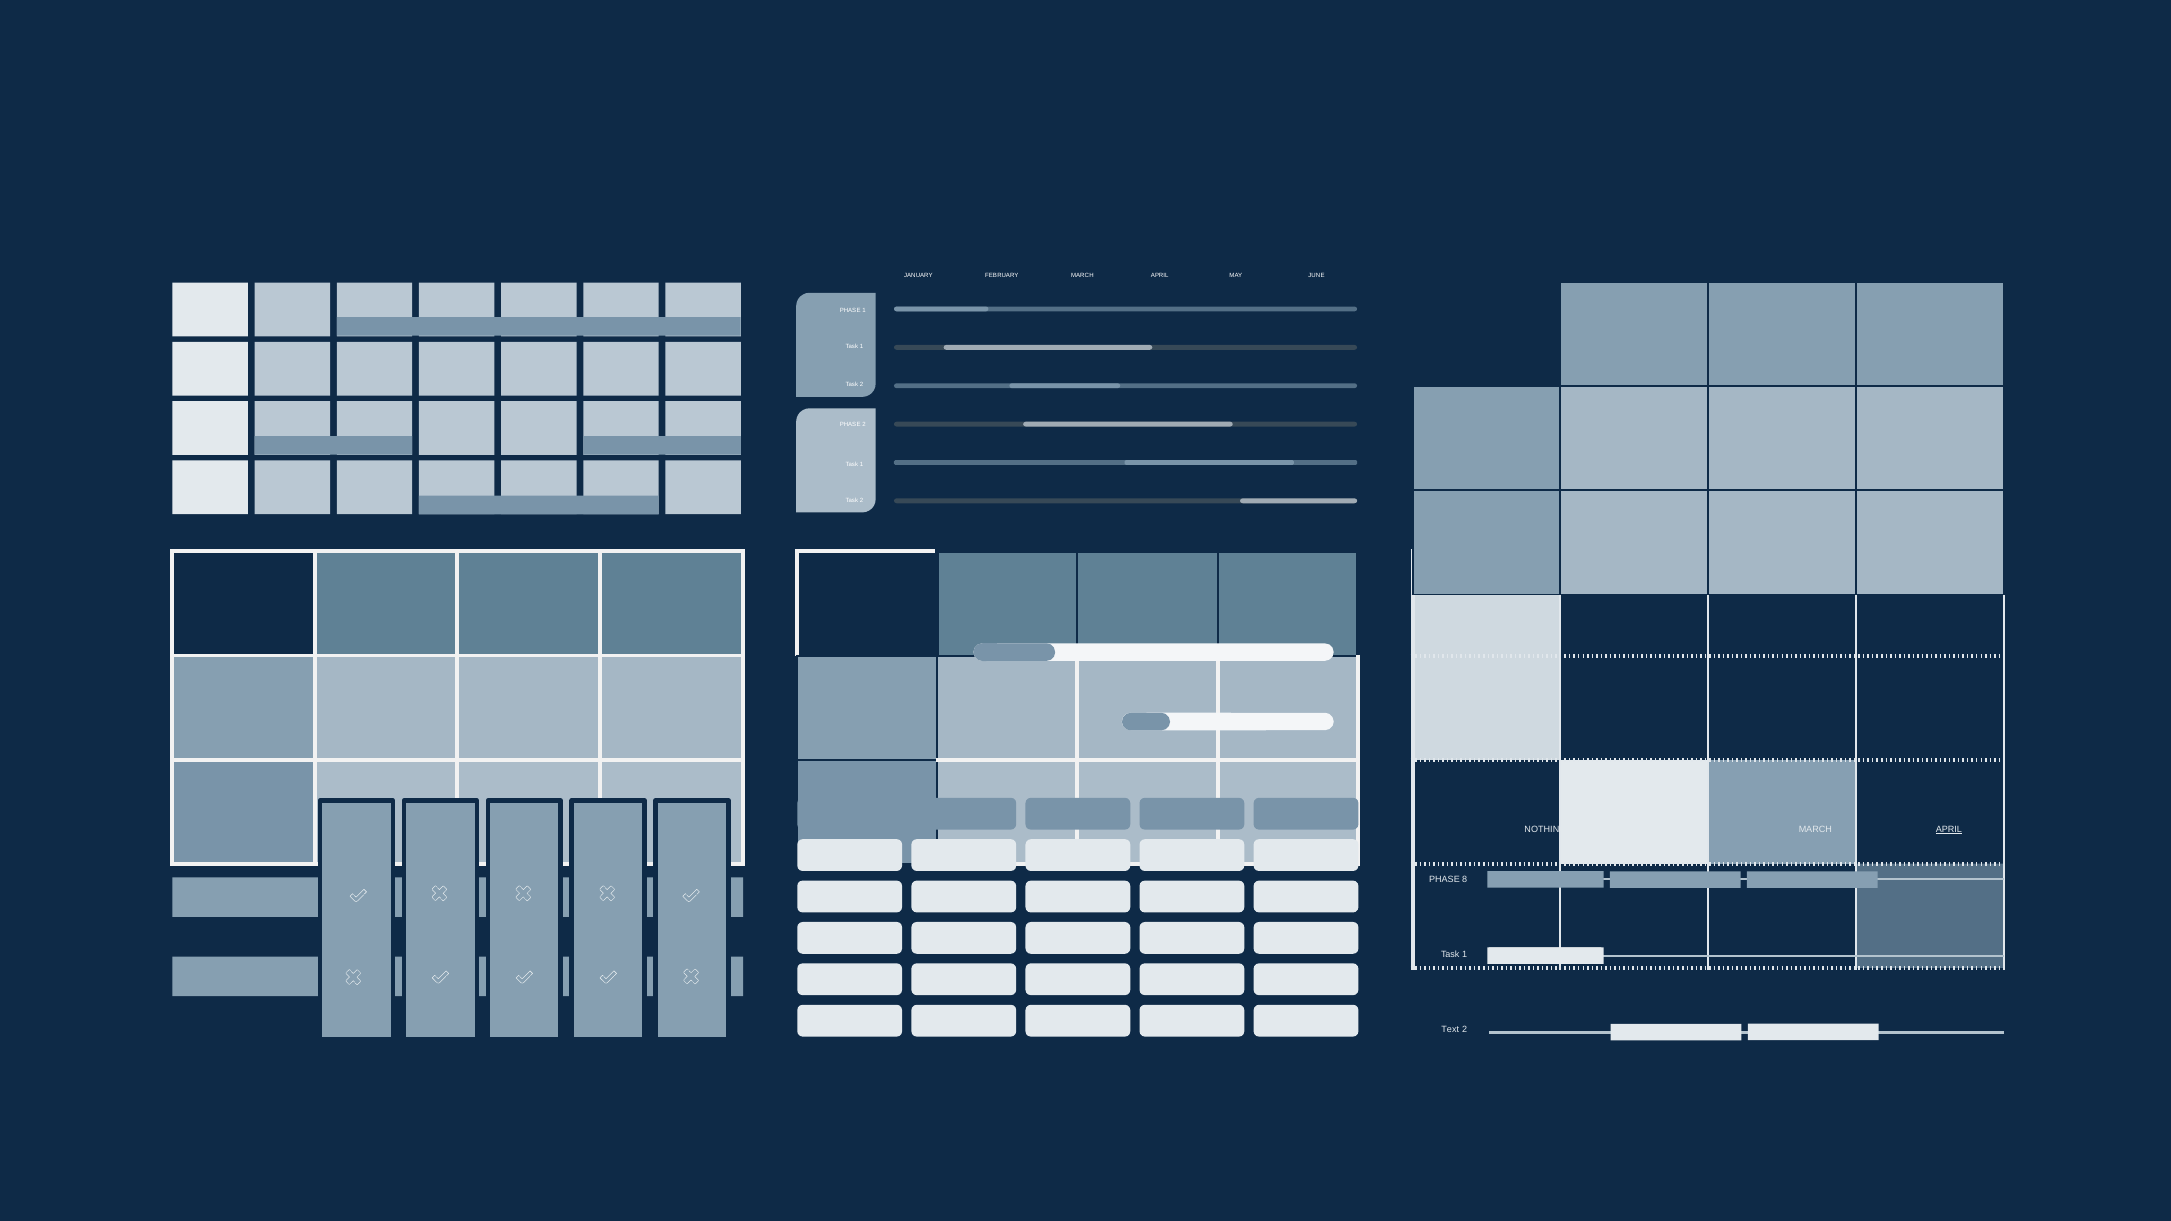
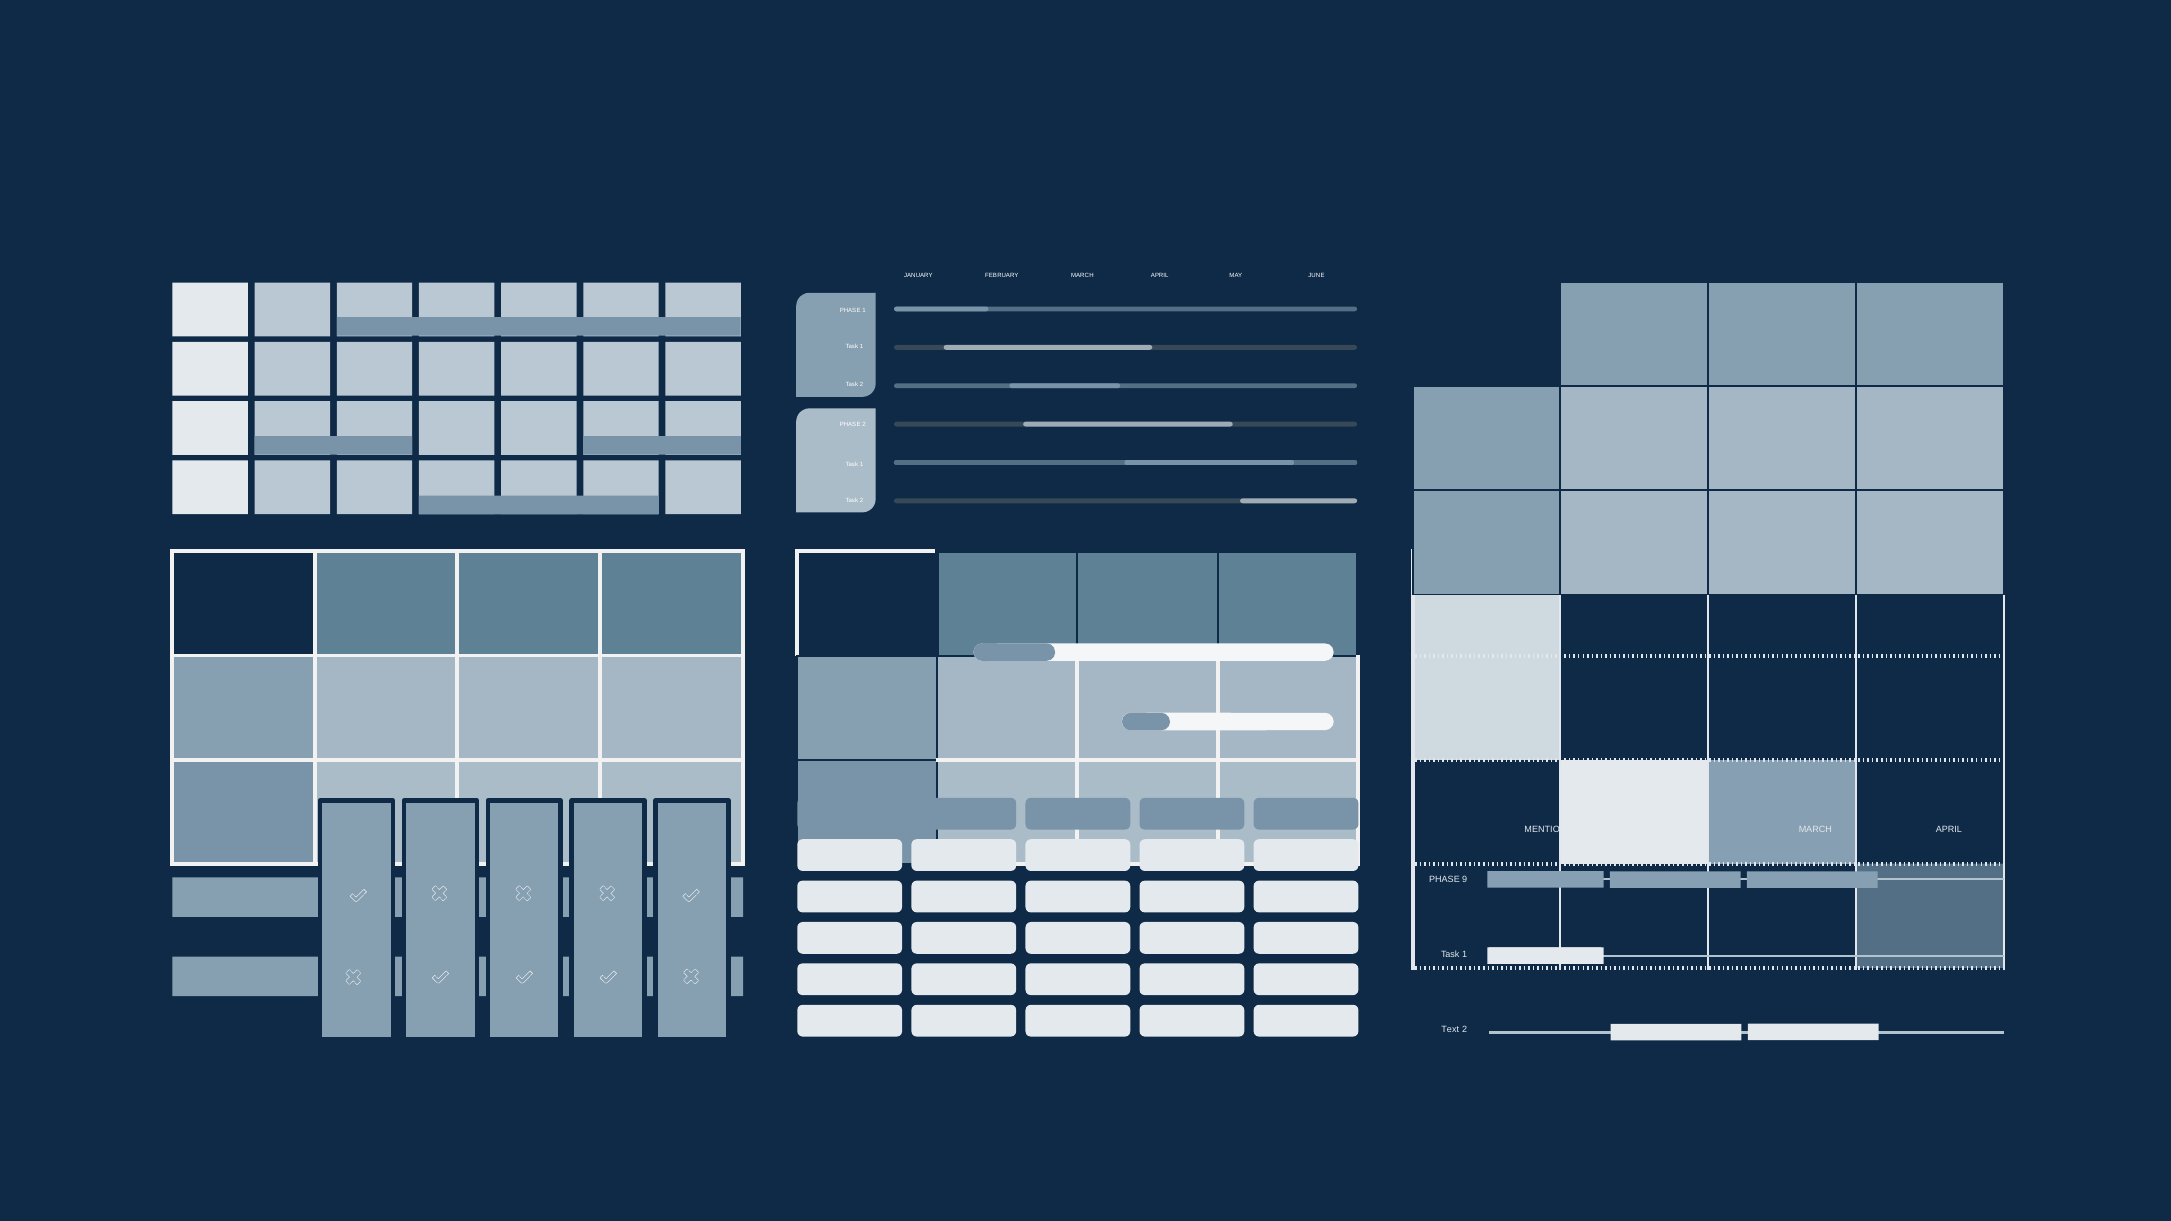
NOTHING: NOTHING -> MENTION (1545, 830)
APRIL underline: present -> none (1949, 830)
8: 8 -> 9 (1465, 880)
